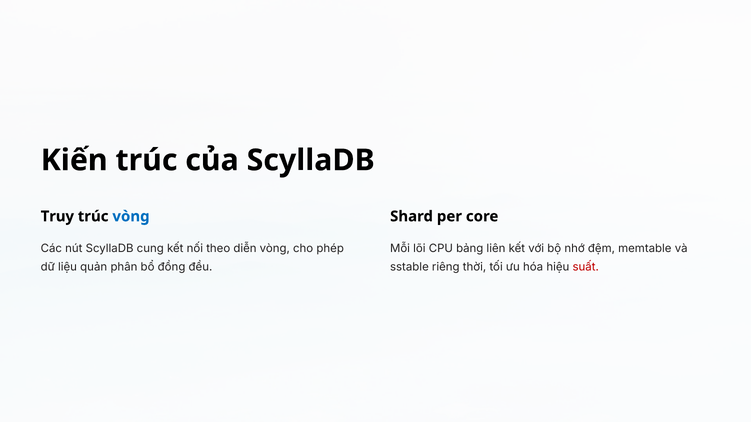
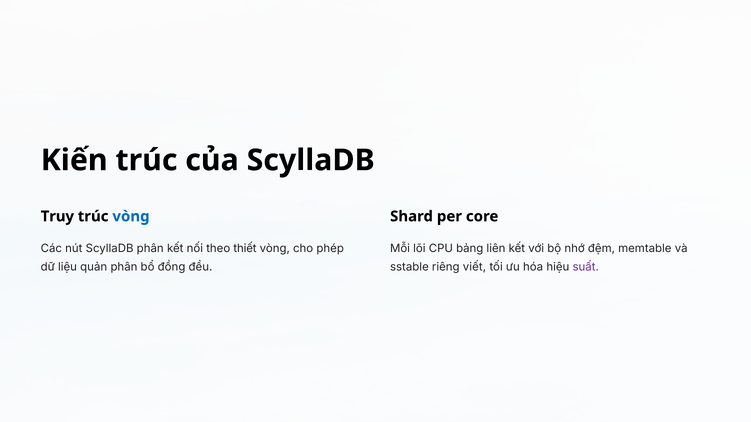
ScyllaDB cung: cung -> phân (150, 249)
diễn: diễn -> thiết (245, 249)
thời: thời -> viết (474, 267)
suất colour: red -> purple (586, 267)
